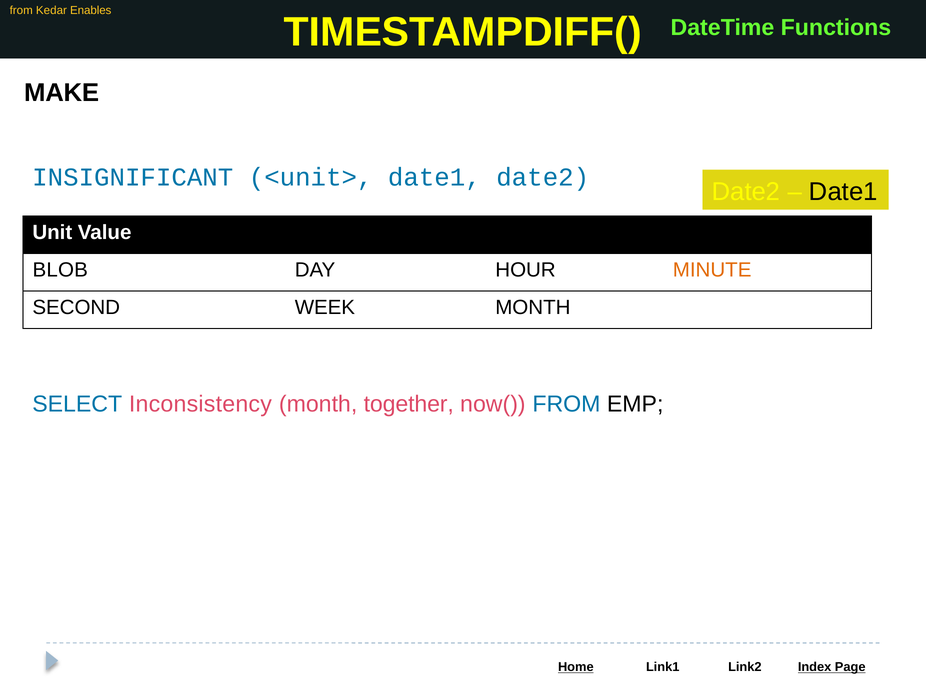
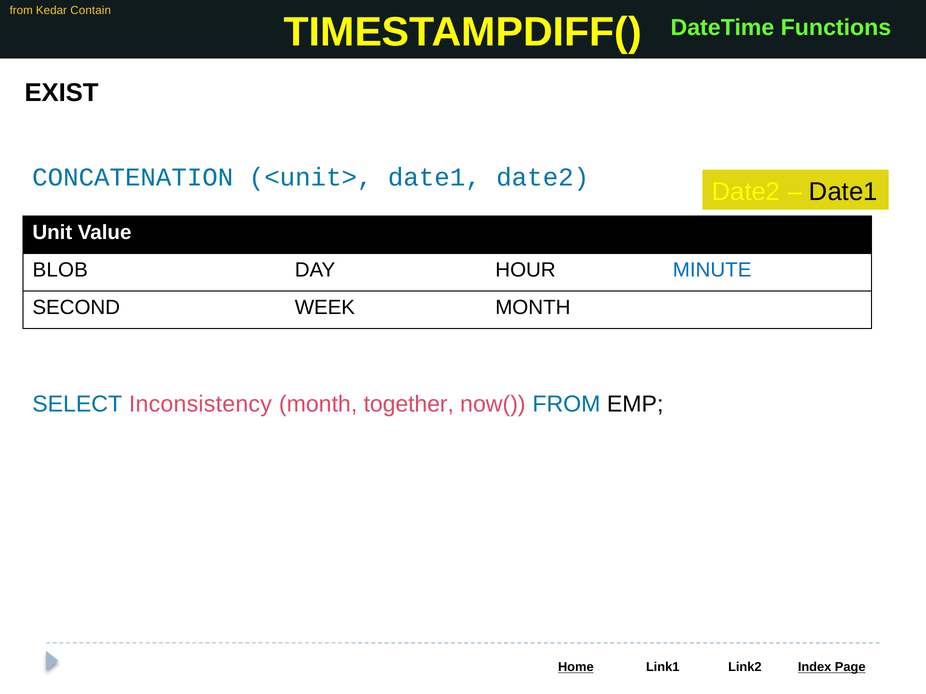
Enables: Enables -> Contain (91, 11)
MAKE: MAKE -> EXIST (61, 93)
INSIGNIFICANT: INSIGNIFICANT -> CONCATENATION (133, 177)
MINUTE colour: orange -> blue (712, 270)
